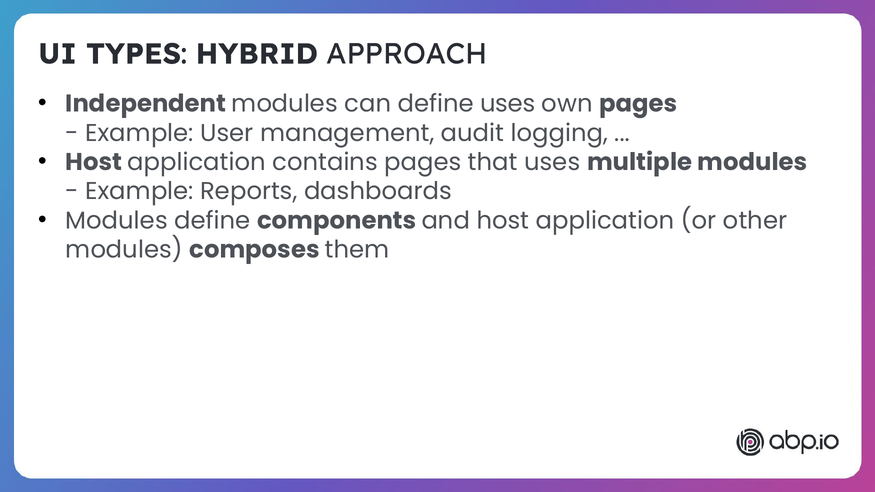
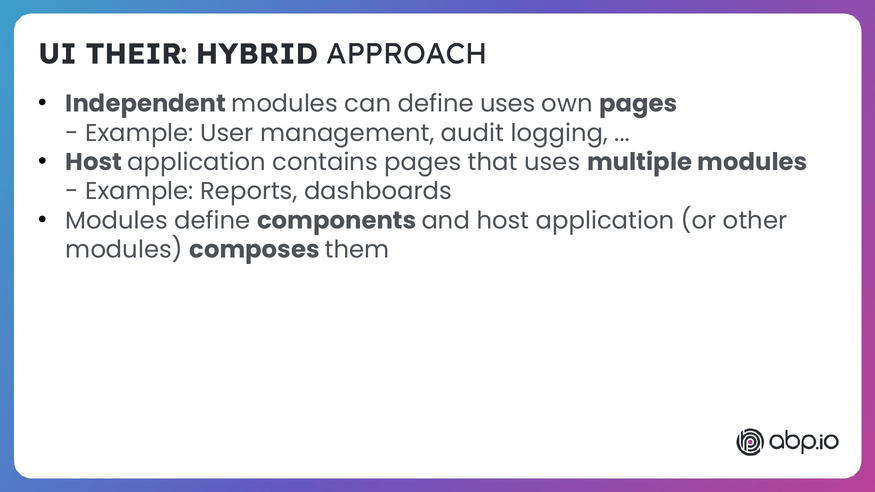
TYPES: TYPES -> THEIR (134, 54)
